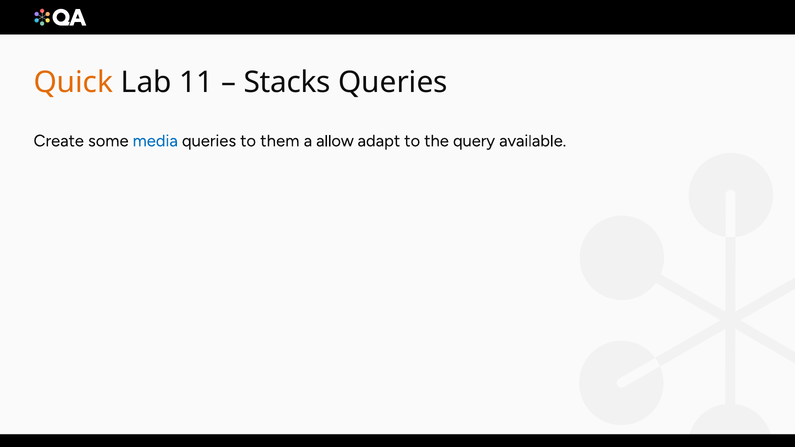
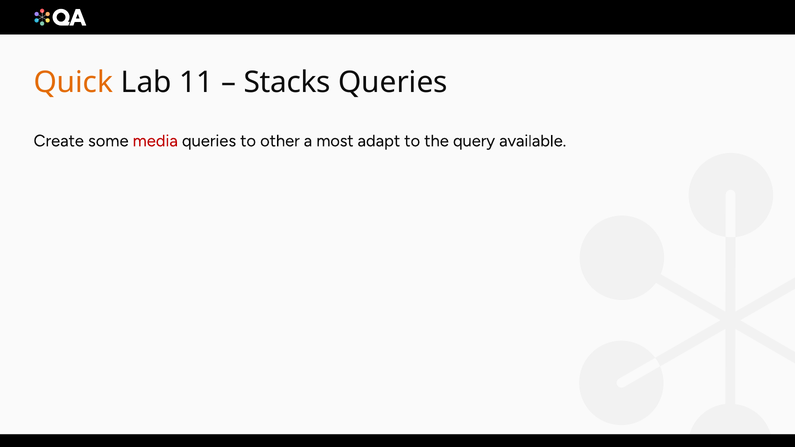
media colour: blue -> red (155, 141)
them: them -> other (280, 141)
allow: allow -> most (335, 141)
